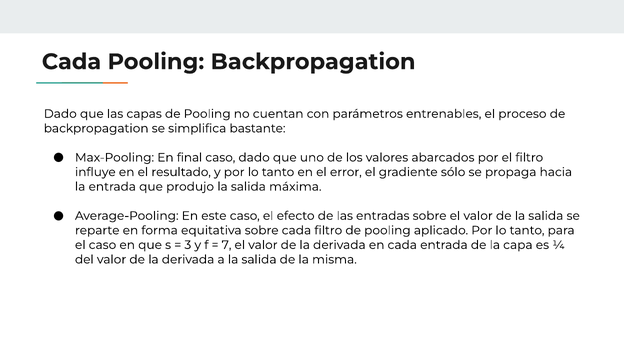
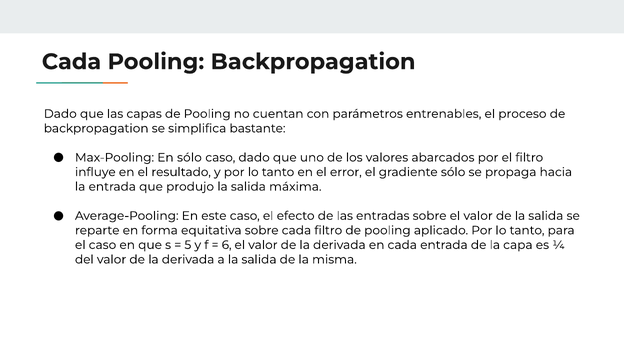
En final: final -> sólo (189, 158)
3: 3 -> 5 (188, 245)
7: 7 -> 6 (227, 245)
